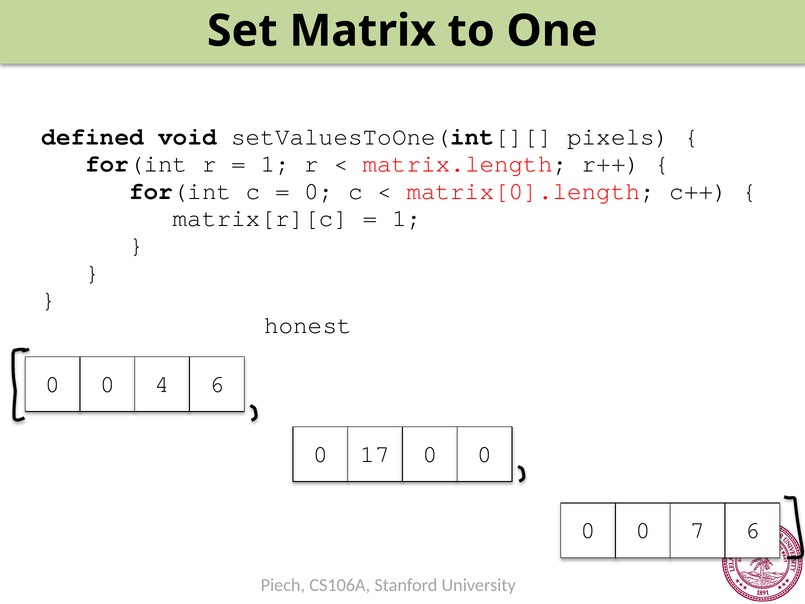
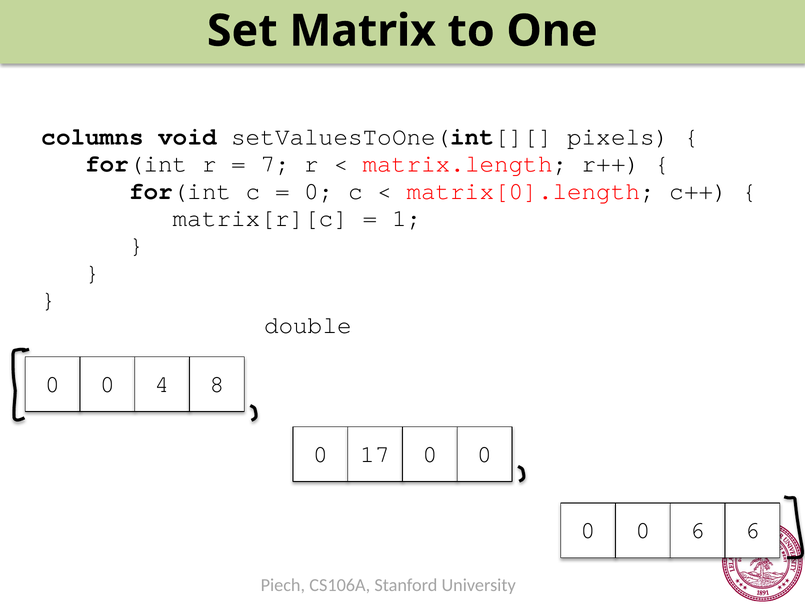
defined: defined -> columns (93, 137)
1: 1 -> 7 (275, 164)
honest: honest -> double (308, 325)
4 6: 6 -> 8 (217, 384)
0 7: 7 -> 6 (698, 530)
